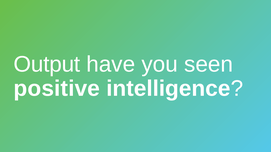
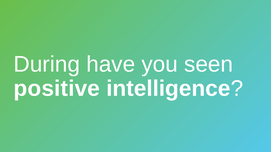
Output: Output -> During (47, 64)
